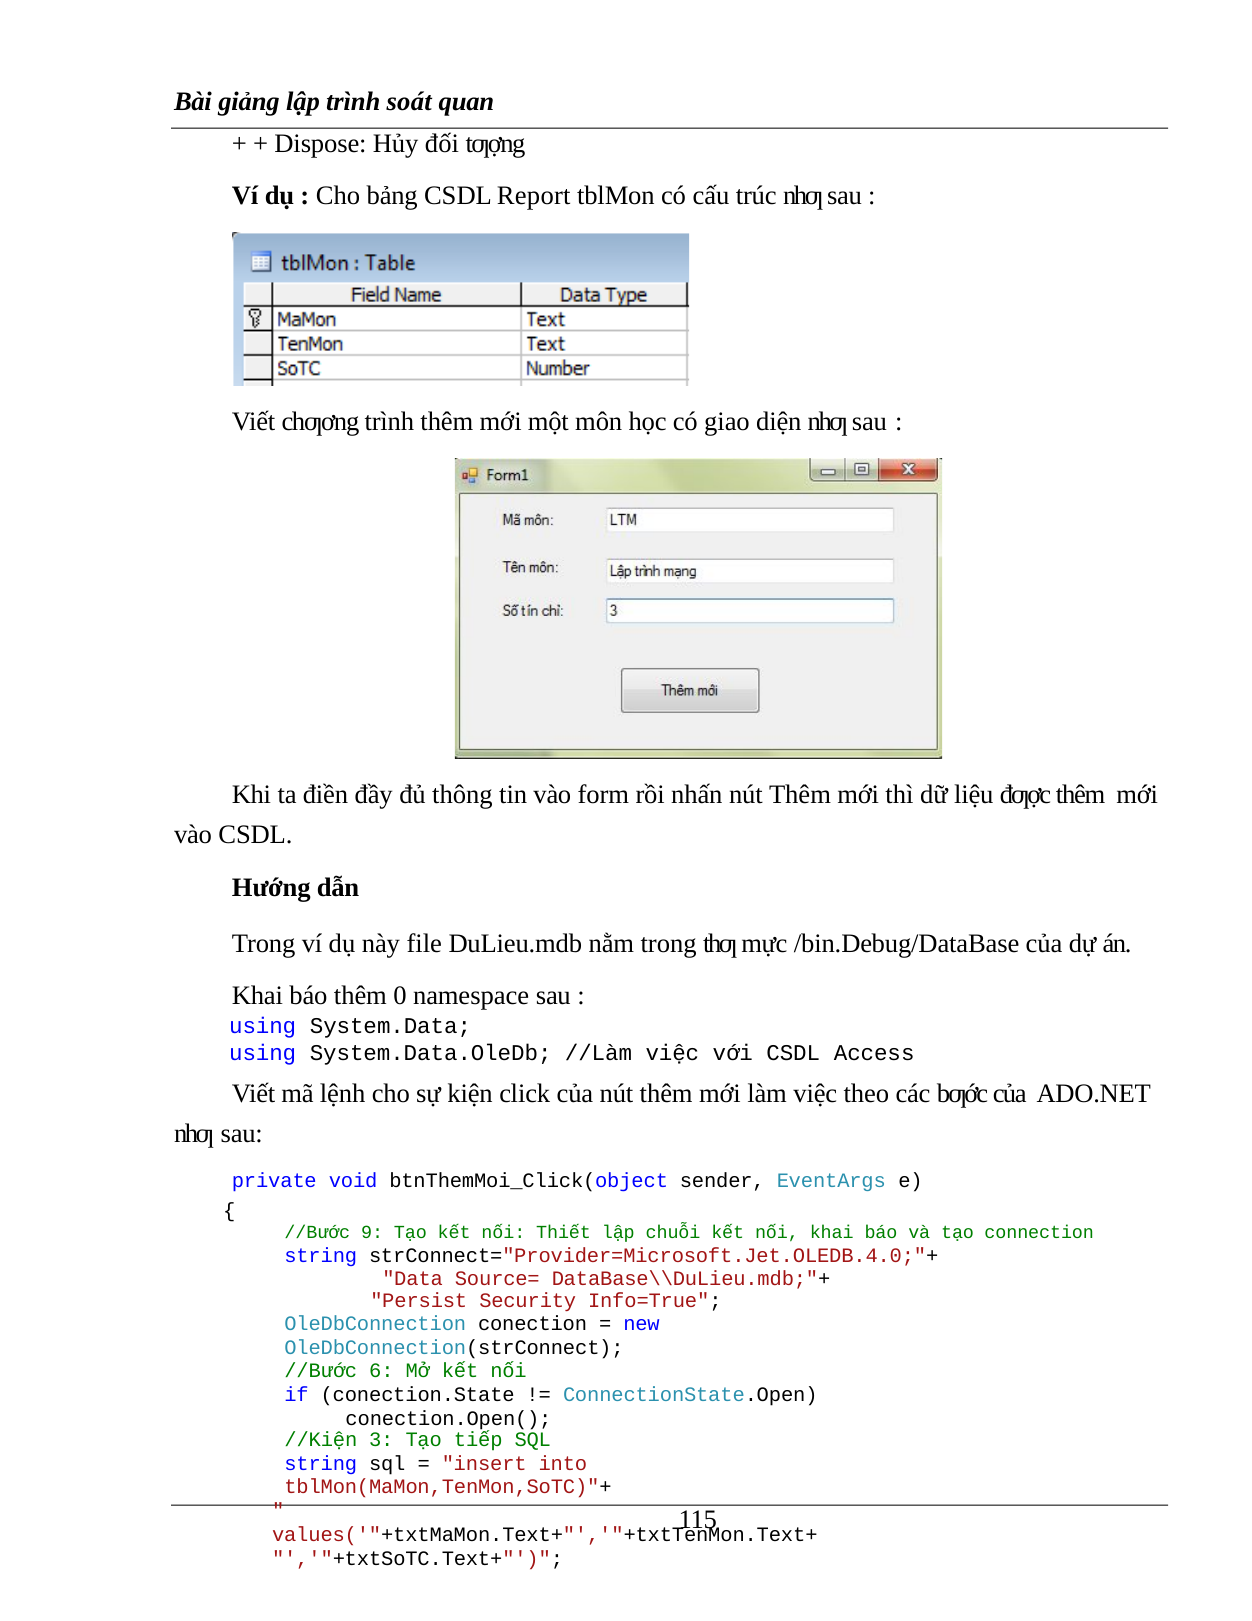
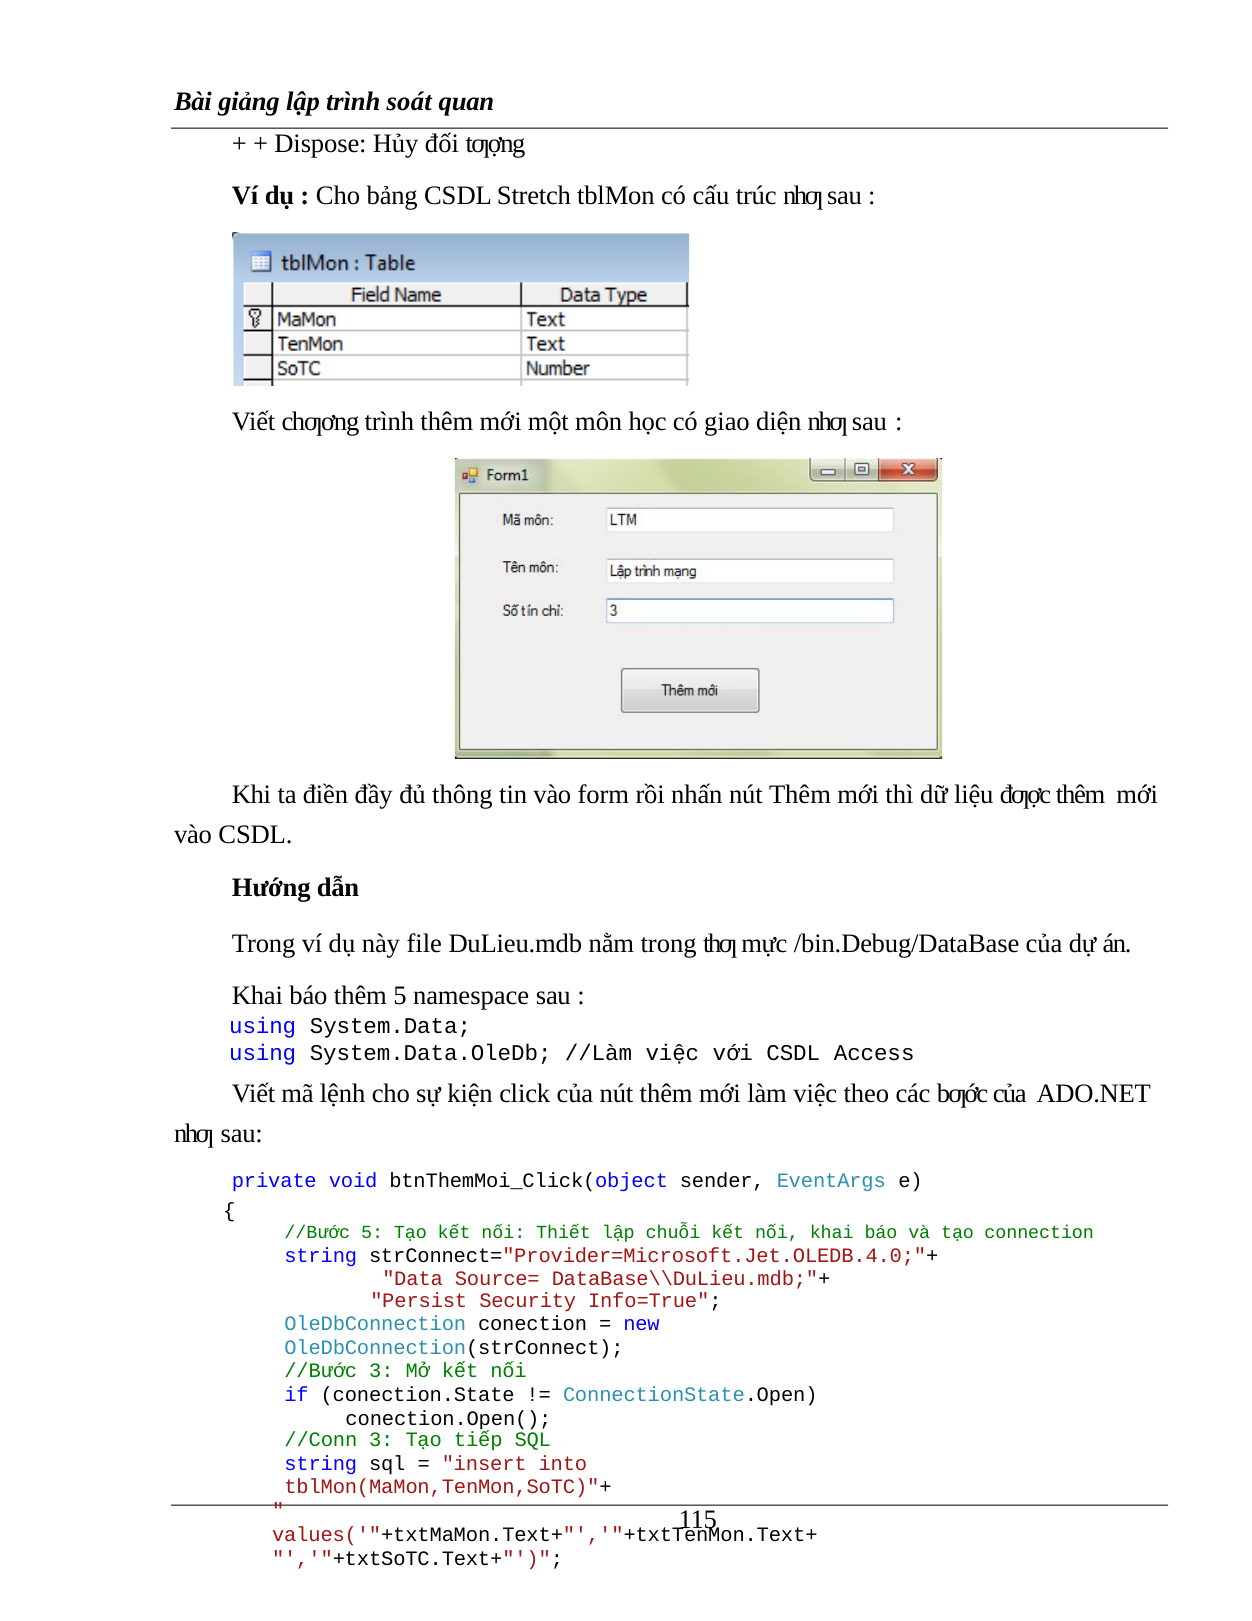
Report: Report -> Stretch (534, 196)
thêm 0: 0 -> 5 (400, 996)
//Bước 9: 9 -> 5 (372, 1232)
//Bước 6: 6 -> 3 (381, 1370)
//Kiện: //Kiện -> //Conn (321, 1439)
